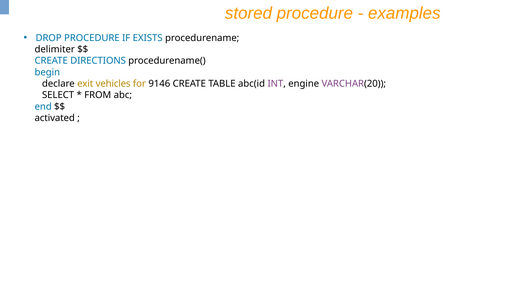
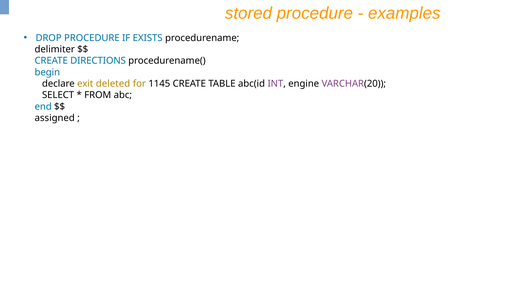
vehicles: vehicles -> deleted (113, 84)
9146: 9146 -> 1145 (159, 84)
activated: activated -> assigned (55, 118)
